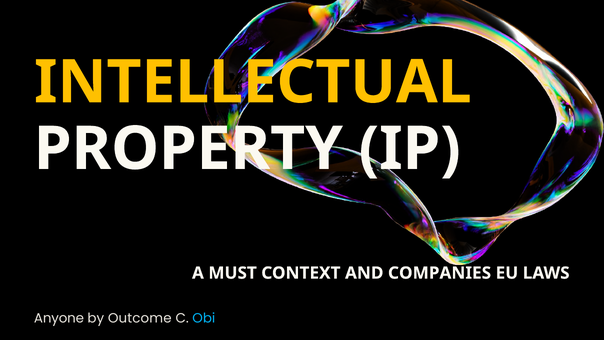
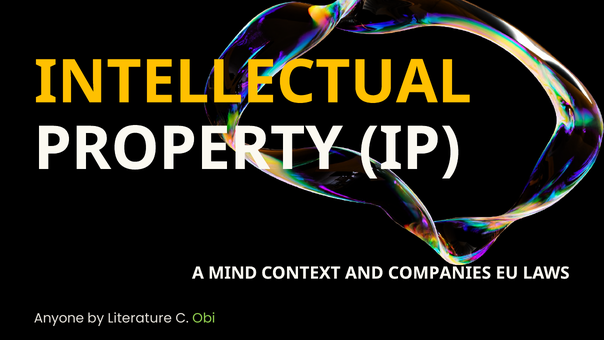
MUST: MUST -> MIND (233, 273)
Outcome: Outcome -> Literature (140, 318)
Obi colour: light blue -> light green (204, 318)
